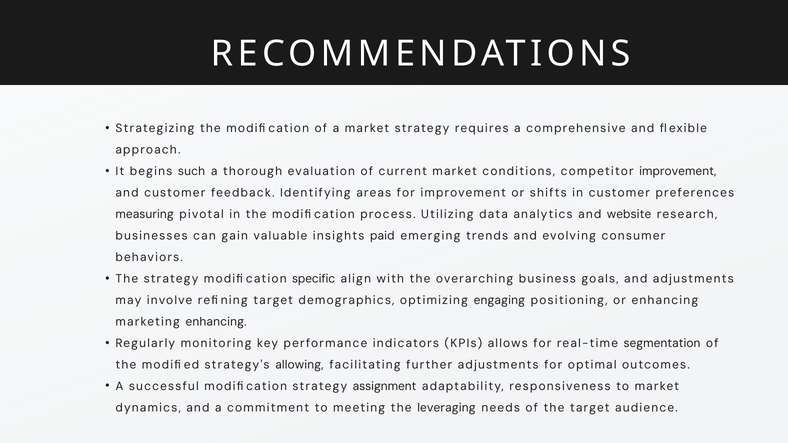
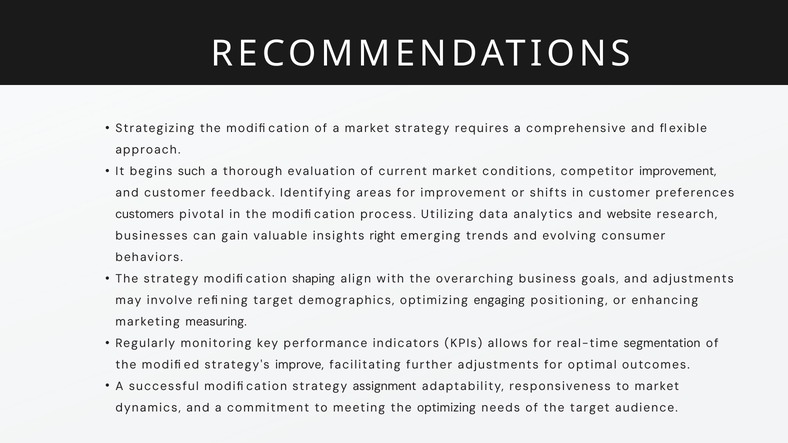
measuring: measuring -> customers (145, 214)
paid: paid -> right (382, 236)
specific: specific -> shaping (314, 279)
marketing enhancing: enhancing -> measuring (216, 322)
allowing: allowing -> improve (299, 365)
the leveraging: leveraging -> optimizing (446, 408)
